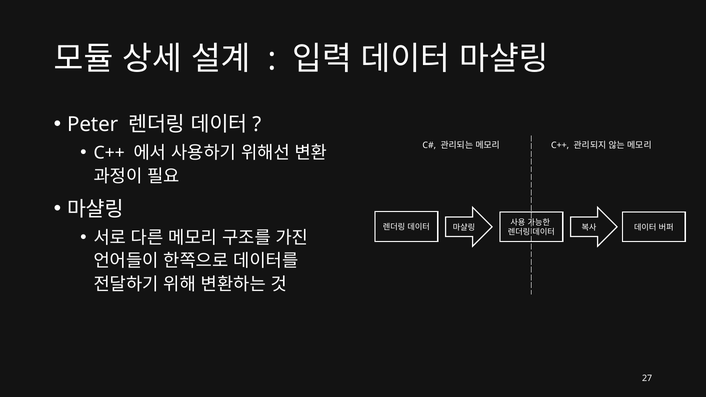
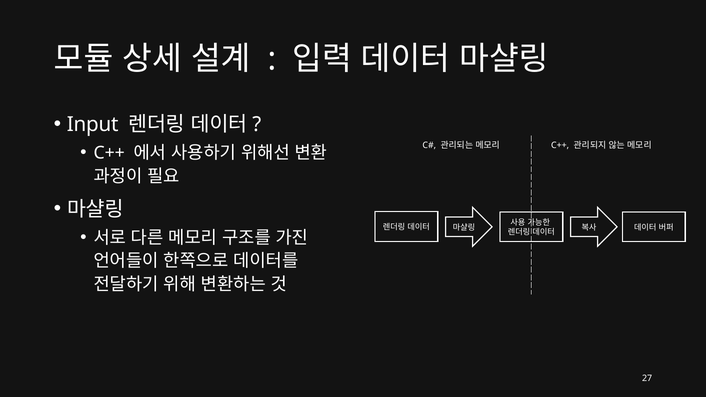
Peter: Peter -> Input (93, 125)
